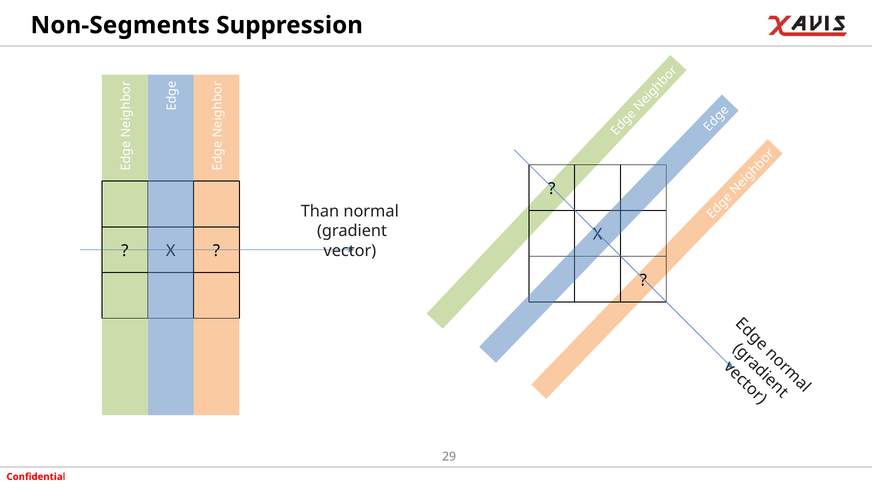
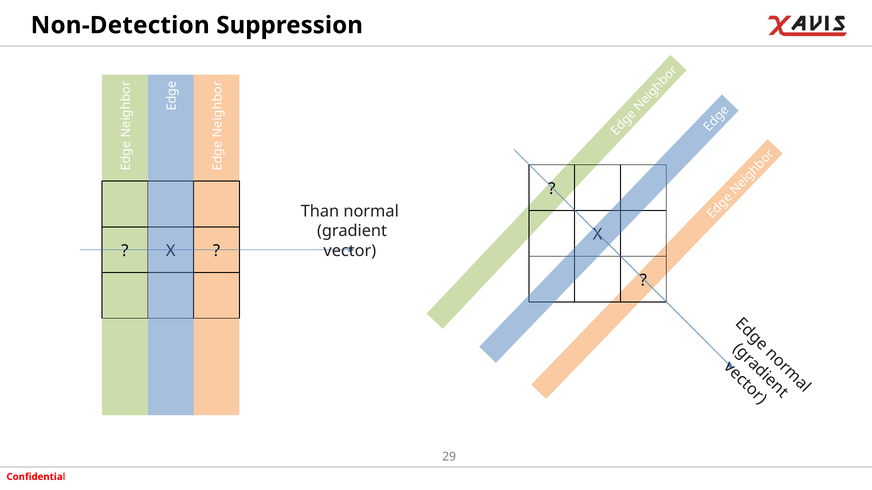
Non-Segments: Non-Segments -> Non-Detection (120, 25)
